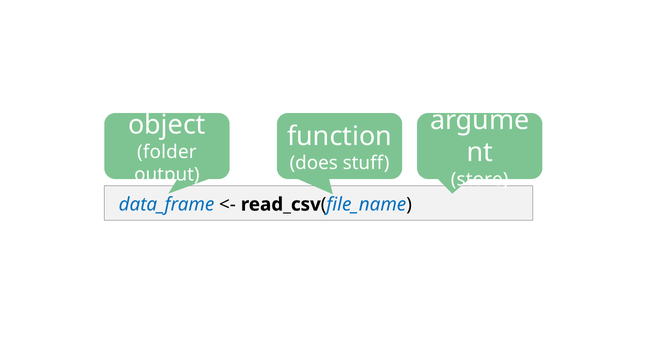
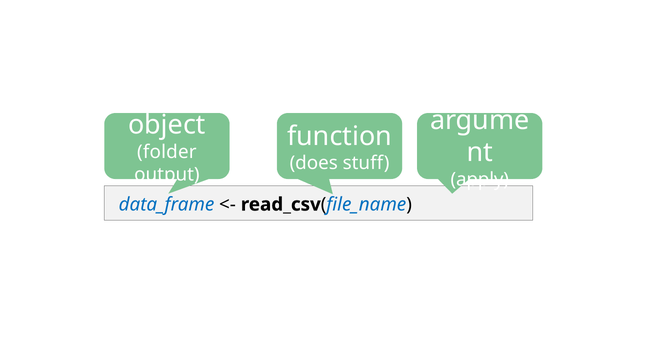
store: store -> apply (480, 180)
